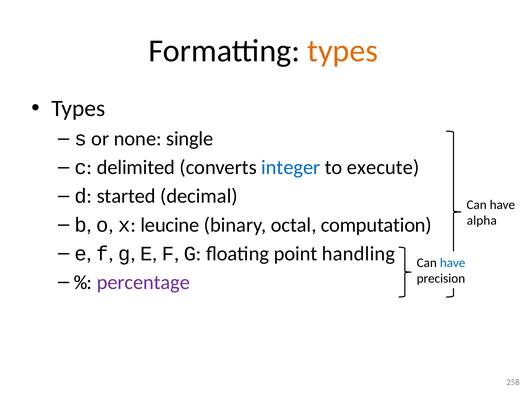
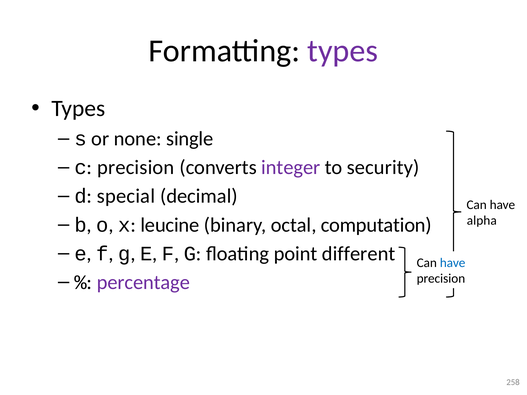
types colour: orange -> purple (343, 51)
c delimited: delimited -> precision (136, 168)
integer colour: blue -> purple (291, 168)
execute: execute -> security (383, 168)
started: started -> special (126, 196)
handling: handling -> different (359, 254)
